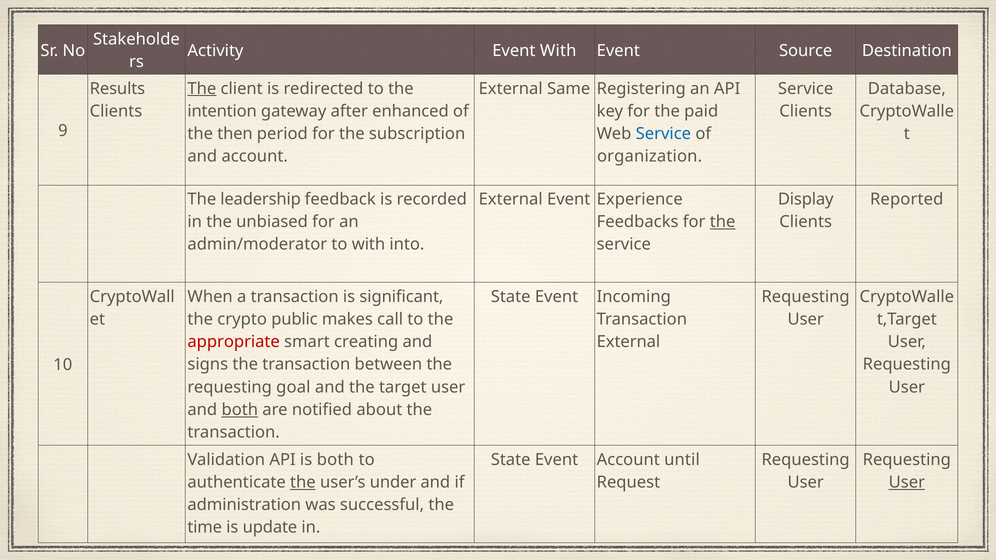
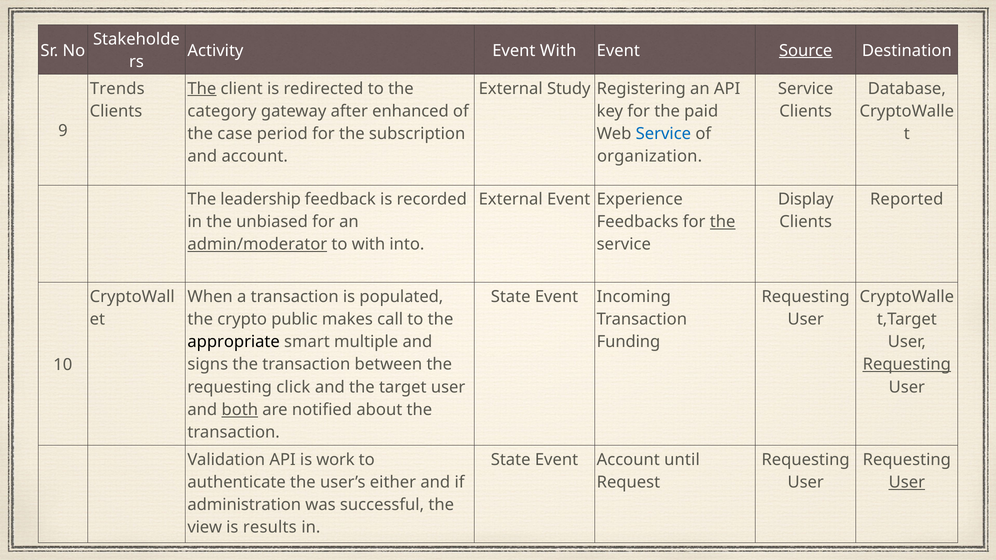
Source underline: none -> present (806, 51)
Results: Results -> Trends (117, 89)
Same: Same -> Study (569, 89)
intention: intention -> category (222, 111)
then: then -> case (235, 134)
admin/moderator underline: none -> present (257, 245)
significant: significant -> populated (401, 297)
appropriate colour: red -> black (234, 342)
creating: creating -> multiple (366, 342)
External: External -> Funding (628, 342)
Requesting underline: none -> present (907, 365)
goal: goal -> click (293, 387)
is both: both -> work (336, 460)
the underline: present -> none (303, 483)
under: under -> either (393, 483)
time: time -> view (205, 528)
update: update -> results (270, 528)
